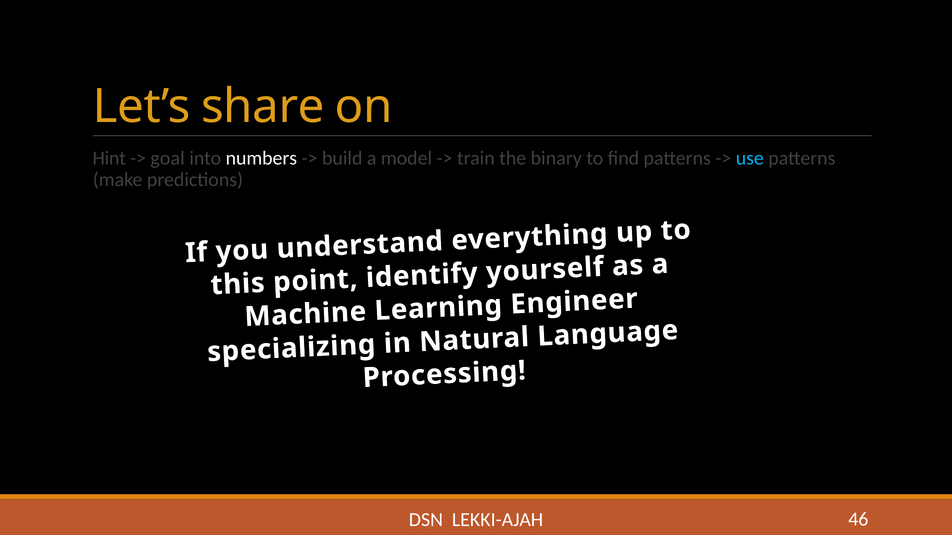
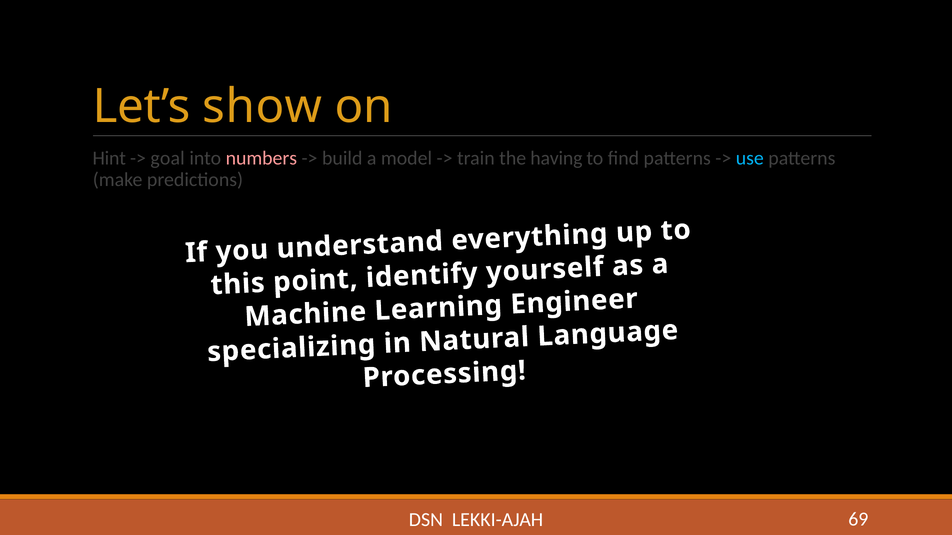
share: share -> show (262, 107)
numbers colour: white -> pink (261, 158)
binary: binary -> having (556, 158)
46: 46 -> 69 (858, 520)
